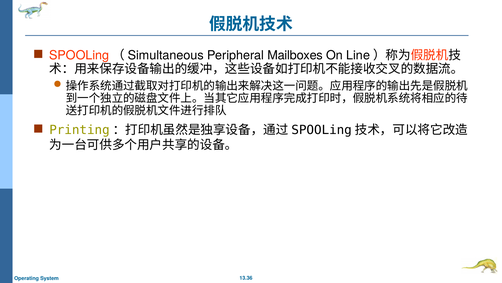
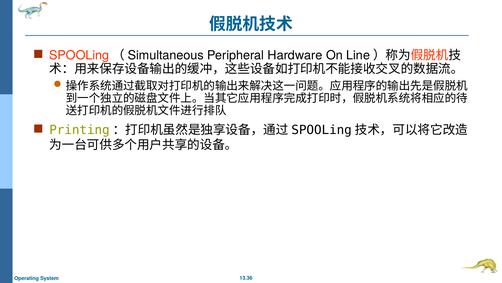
Mailboxes: Mailboxes -> Hardware (295, 55)
